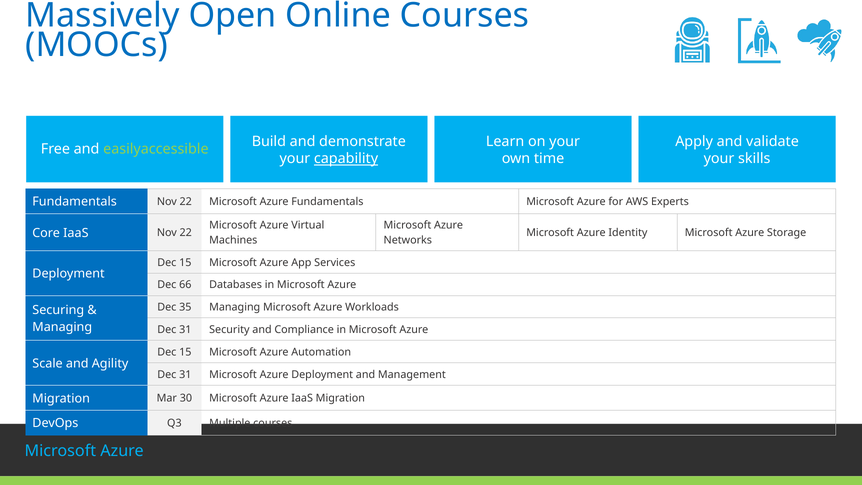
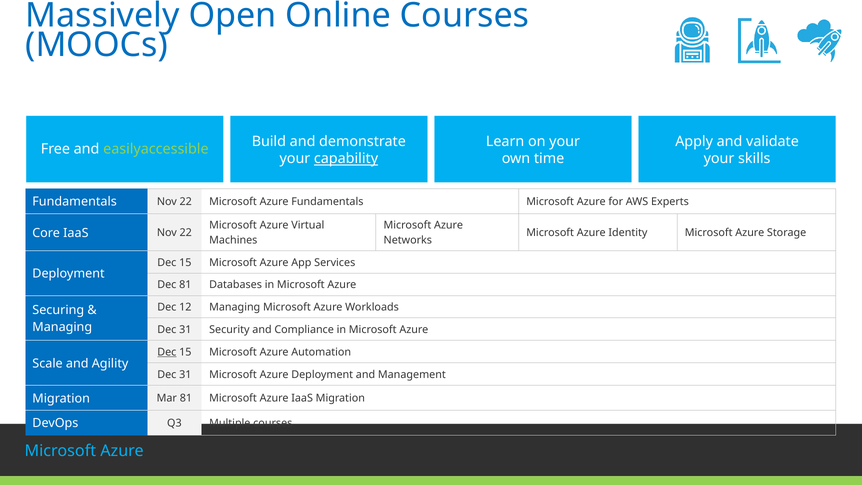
Dec 66: 66 -> 81 (185, 285)
35: 35 -> 12 (185, 307)
Dec underline: none -> present (167, 352)
Mar 30: 30 -> 81 (186, 398)
